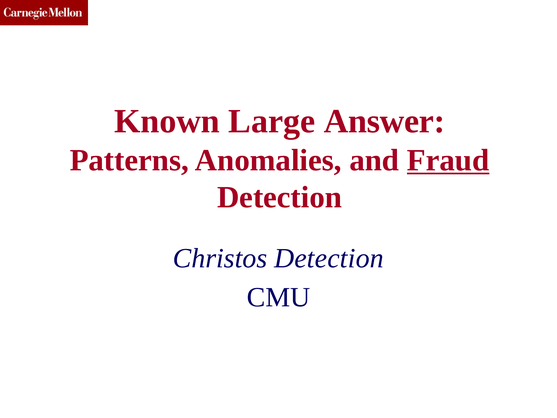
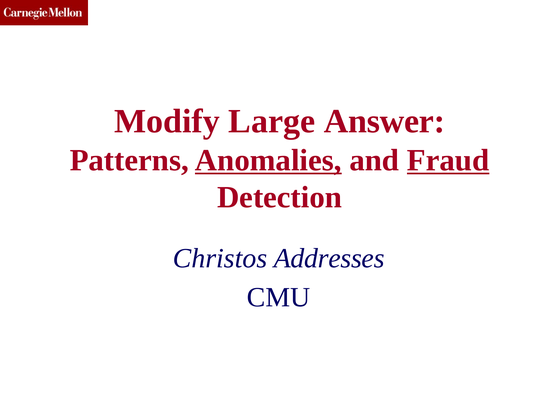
Known: Known -> Modify (167, 121)
Anomalies underline: none -> present (268, 160)
Christos Detection: Detection -> Addresses (329, 258)
